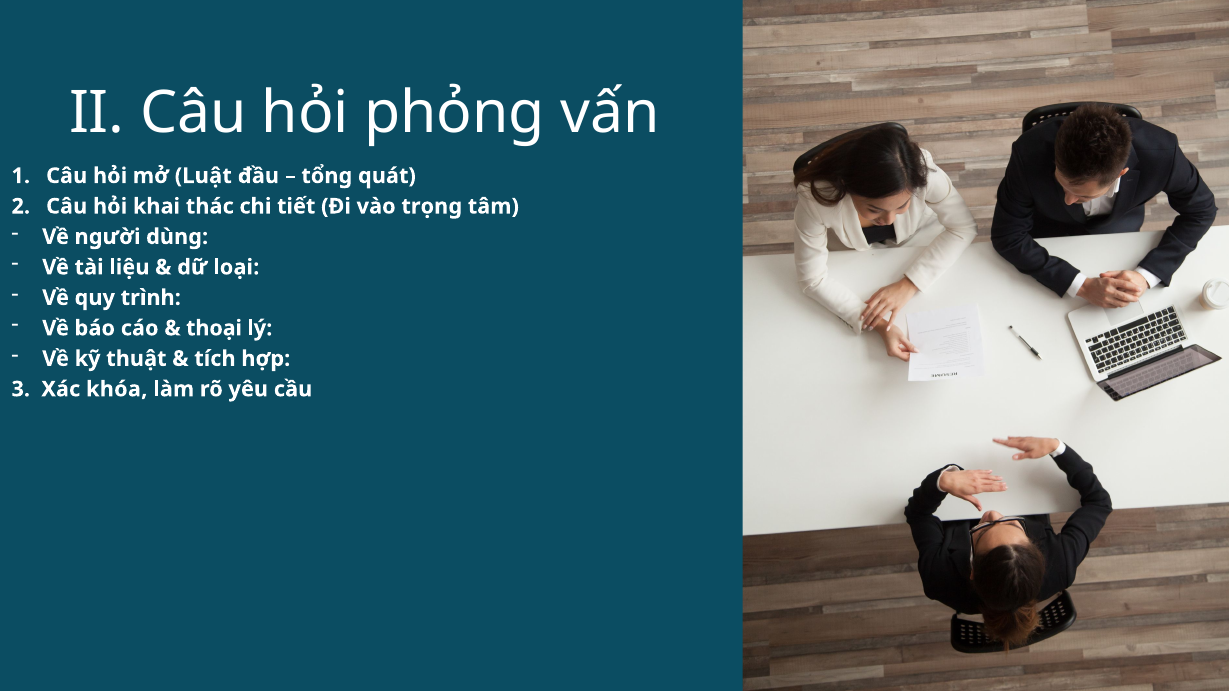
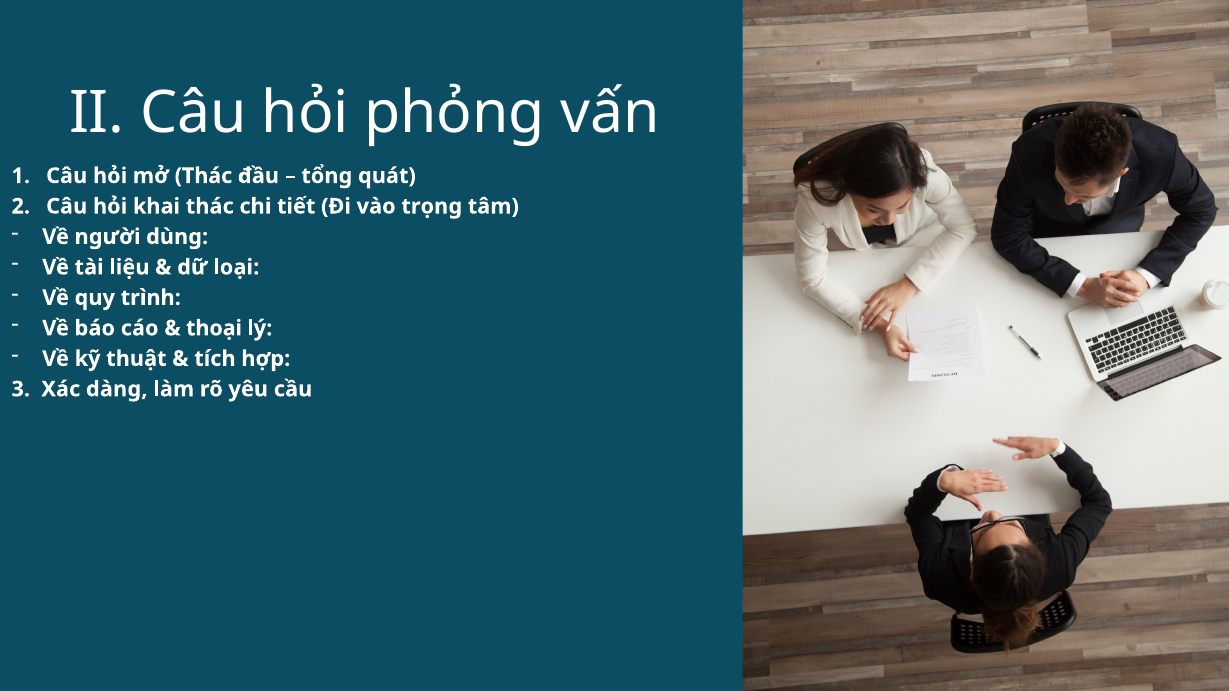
mở Luật: Luật -> Thác (203, 176)
khóa: khóa -> dàng (117, 389)
